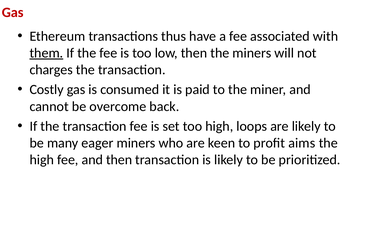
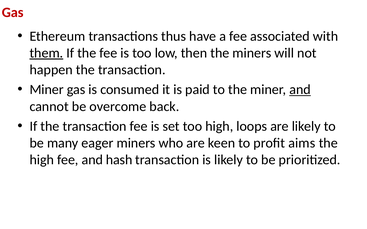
charges: charges -> happen (51, 70)
Costly: Costly -> Miner (47, 90)
and underline: none -> present (300, 90)
and then: then -> hash (119, 160)
